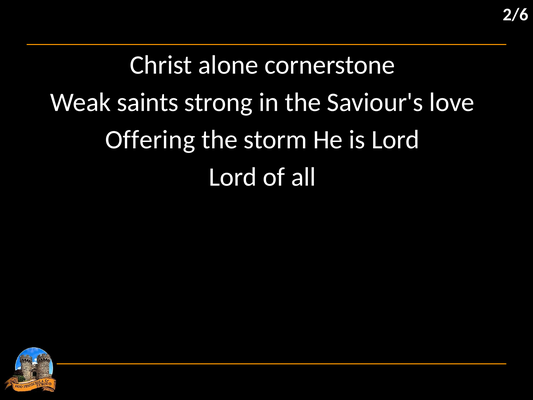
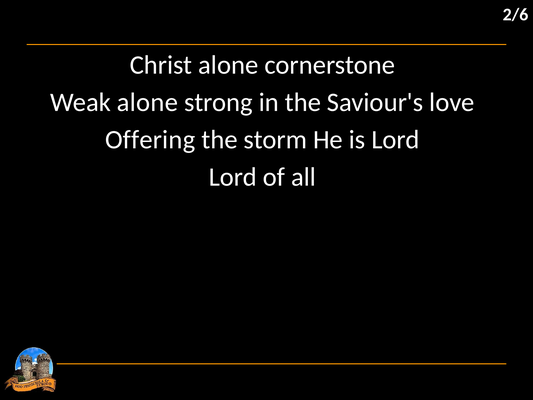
Weak saints: saints -> alone (147, 102)
